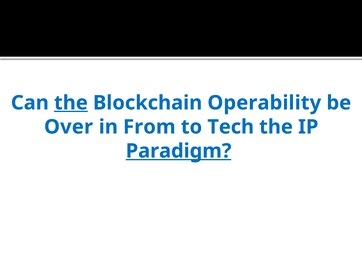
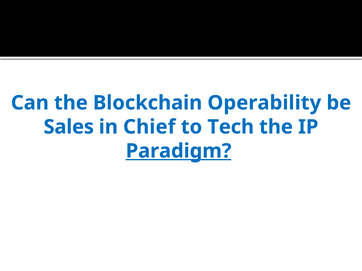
the underline: present -> none (71, 103)
Over: Over -> Sales (69, 127)
From: From -> Chief (149, 127)
